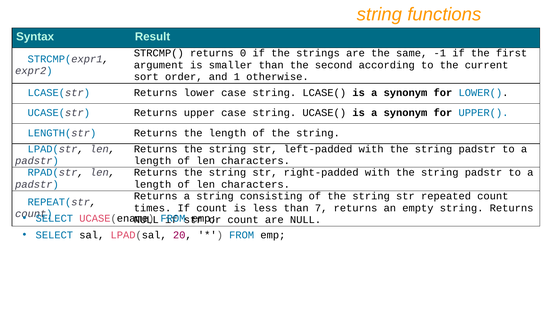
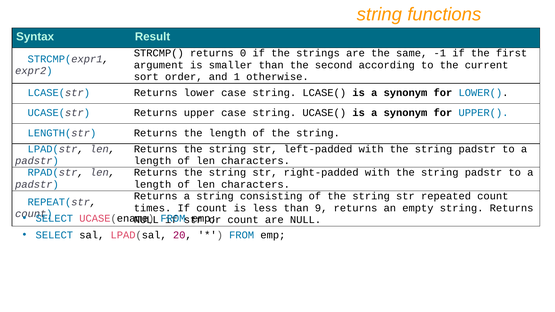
7: 7 -> 9 (321, 208)
